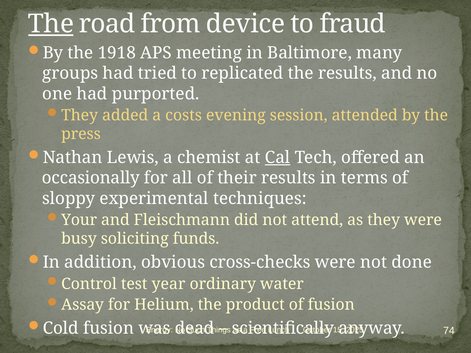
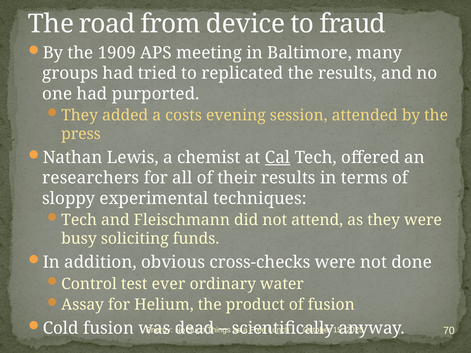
The underline: present -> none (51, 24)
1918: 1918 -> 1909 (117, 53)
occasionally: occasionally -> researchers (91, 178)
Your: Your -> Tech (79, 220)
year: year -> ever (168, 284)
74: 74 -> 70 (449, 331)
